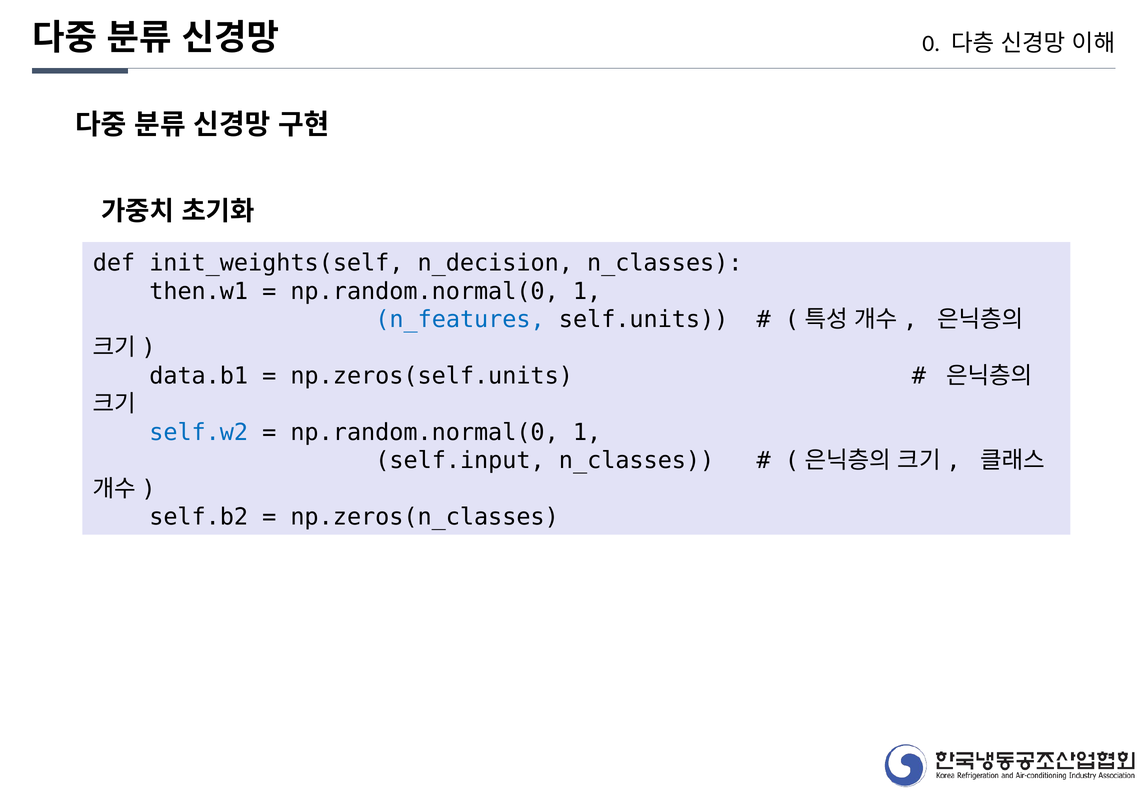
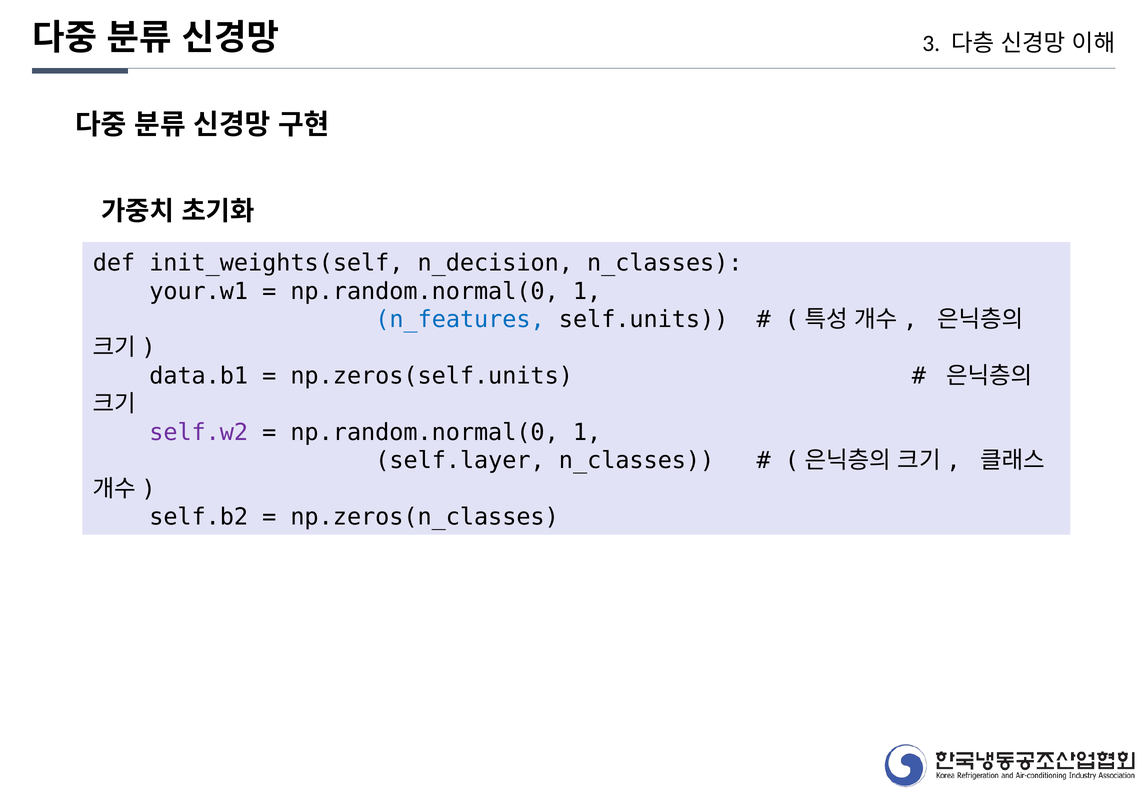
0: 0 -> 3 (931, 43)
then.w1: then.w1 -> your.w1 (199, 291)
self.w2 colour: blue -> purple (199, 432)
self.input: self.input -> self.layer (460, 461)
